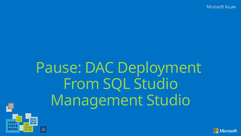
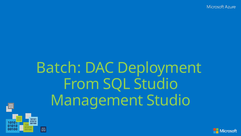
Pause: Pause -> Batch (59, 68)
